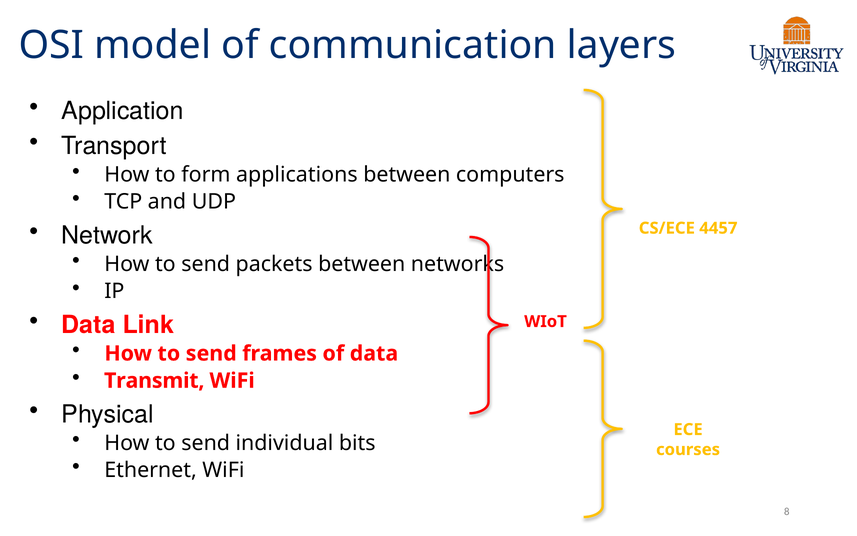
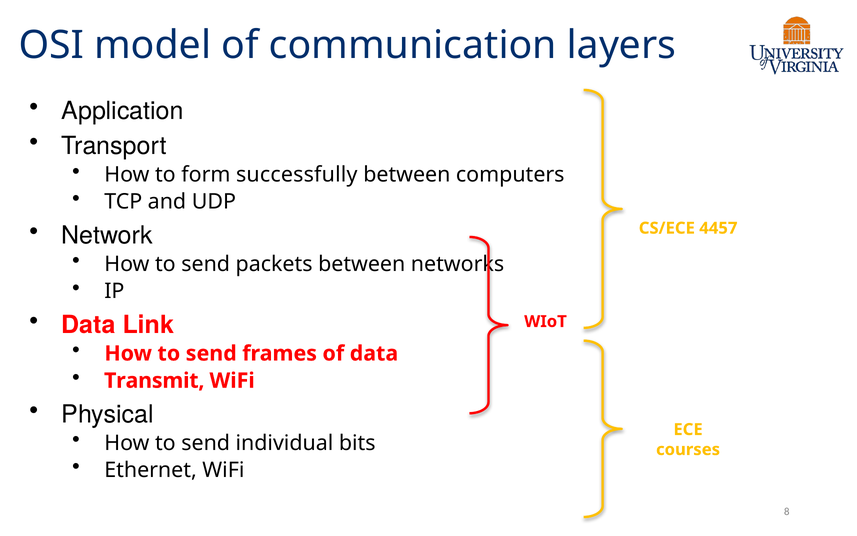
applications: applications -> successfully (297, 175)
